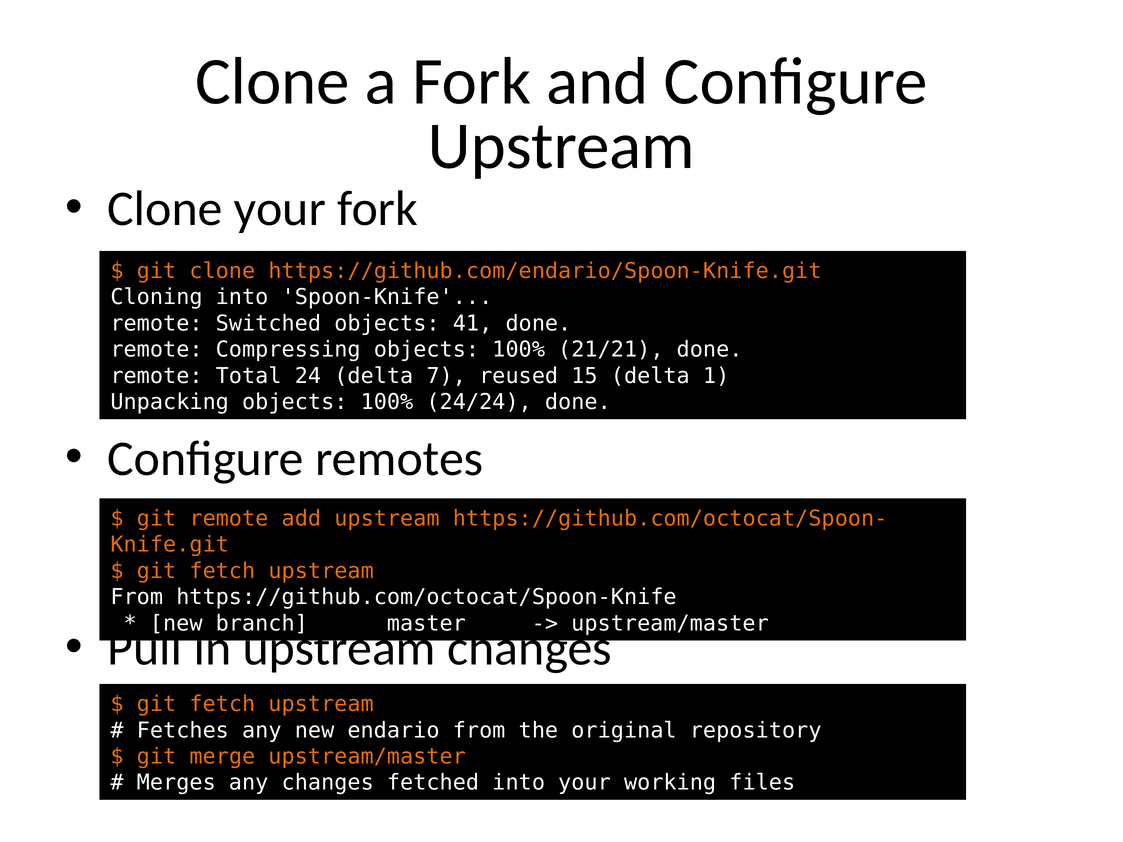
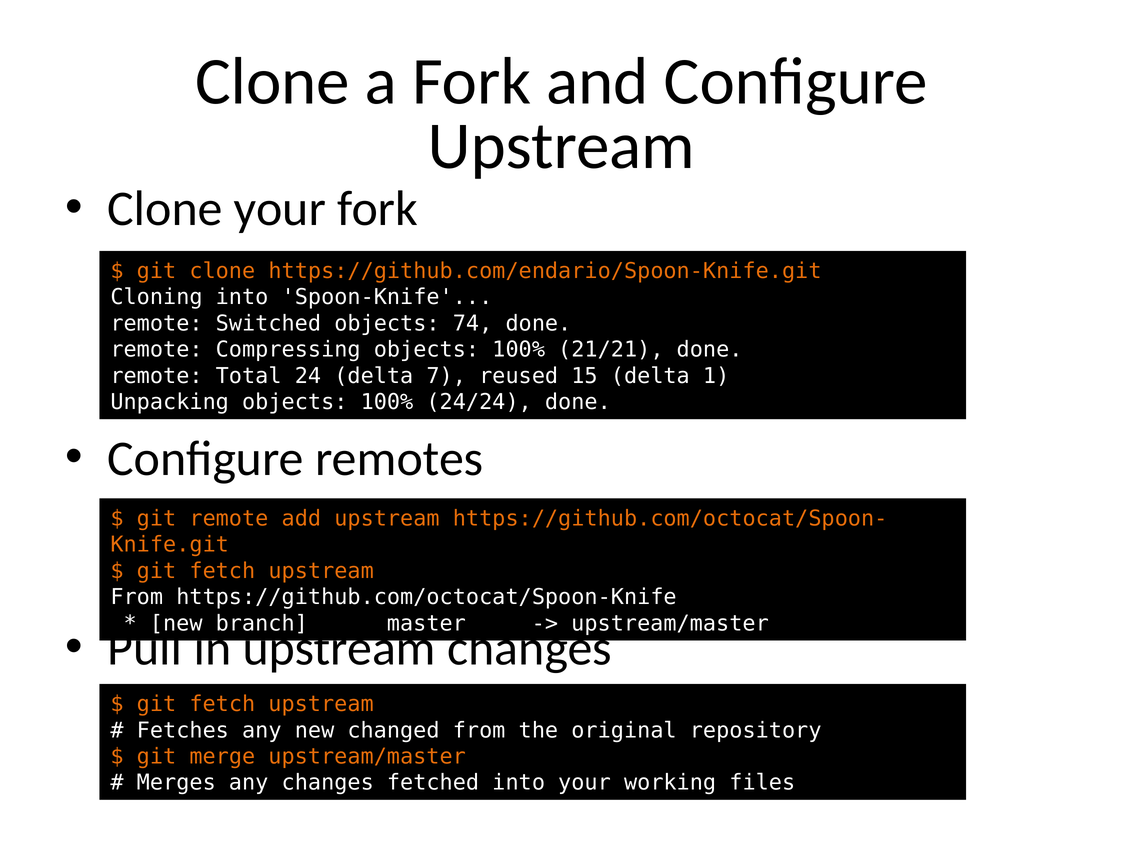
41: 41 -> 74 (473, 324)
endario: endario -> changed (393, 731)
